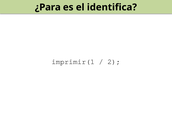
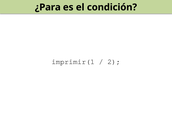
identifica: identifica -> condición (112, 7)
